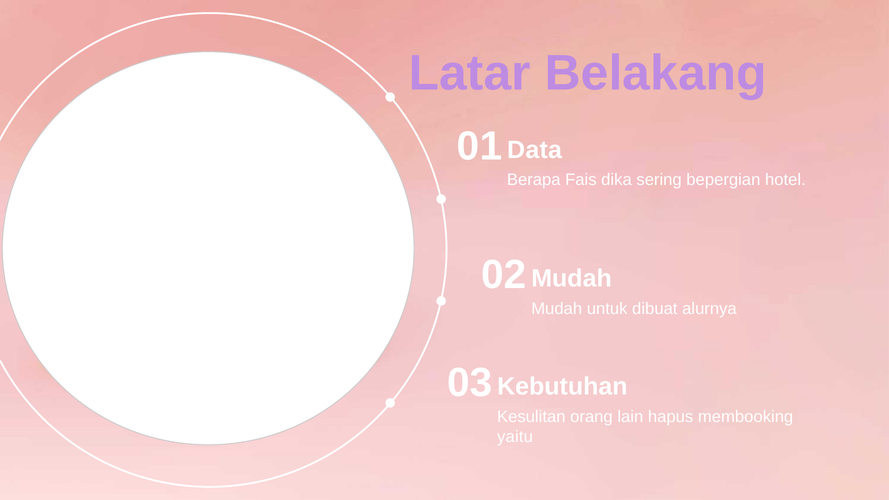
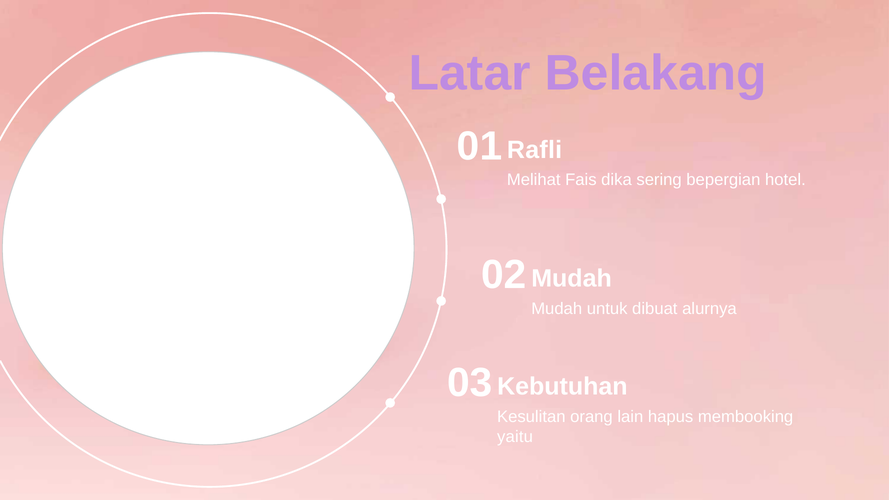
Data: Data -> Rafli (535, 150)
Berapa: Berapa -> Melihat (534, 180)
